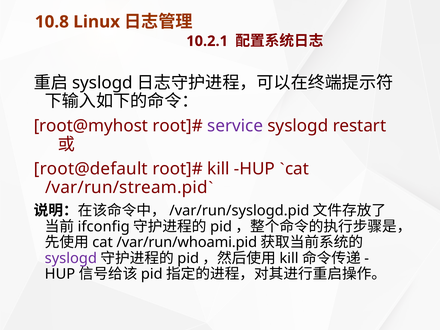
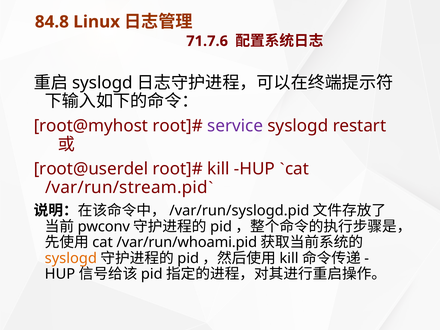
10.8: 10.8 -> 84.8 (52, 22)
10.2.1: 10.2.1 -> 71.7.6 (207, 41)
root@default: root@default -> root@userdel (91, 169)
ifconfig: ifconfig -> pwconv (104, 227)
syslogd colour: purple -> orange (71, 258)
